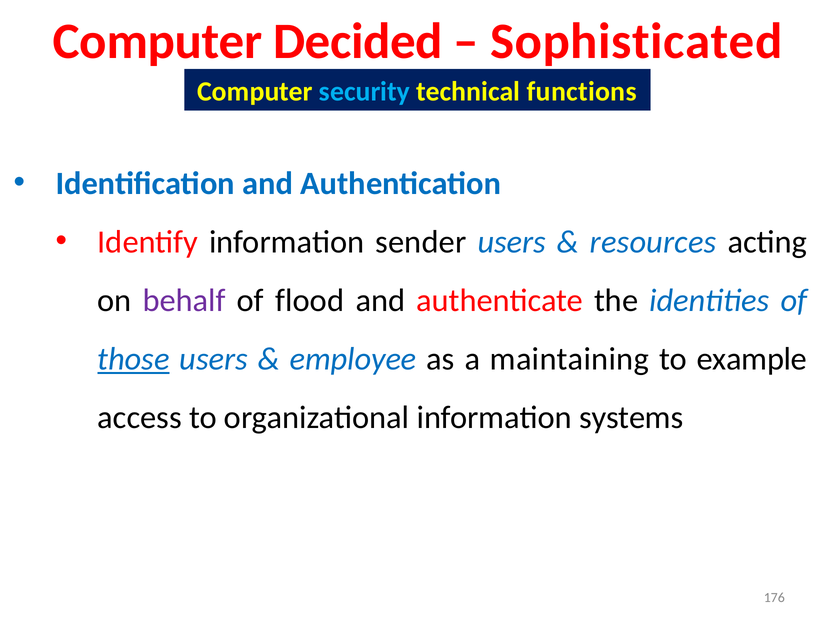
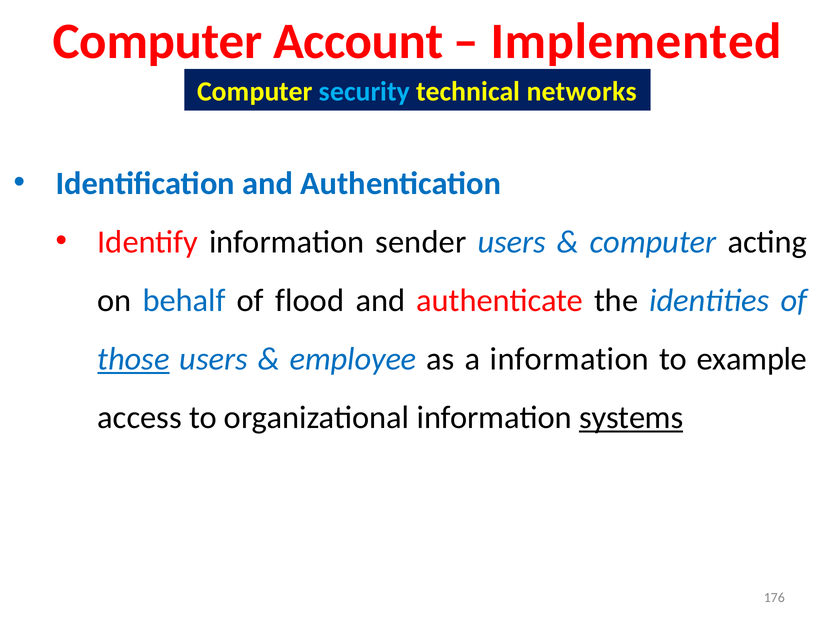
Decided: Decided -> Account (358, 41)
Sophisticated: Sophisticated -> Implemented (636, 41)
functions: functions -> networks (582, 92)
resources: resources -> computer (653, 242)
behalf colour: purple -> blue (184, 301)
a maintaining: maintaining -> information (569, 359)
systems underline: none -> present (631, 418)
